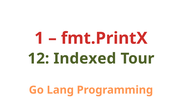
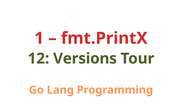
Indexed: Indexed -> Versions (85, 59)
